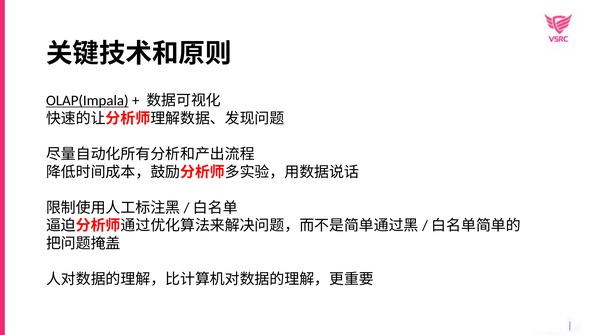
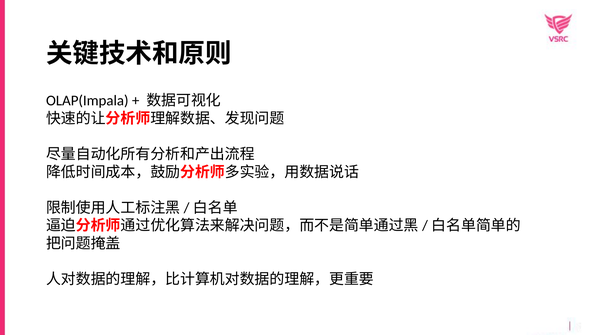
OLAP(Impala underline: present -> none (87, 101)
